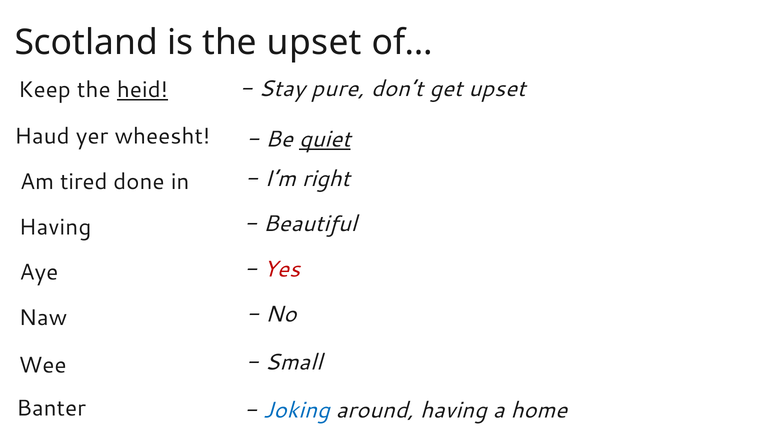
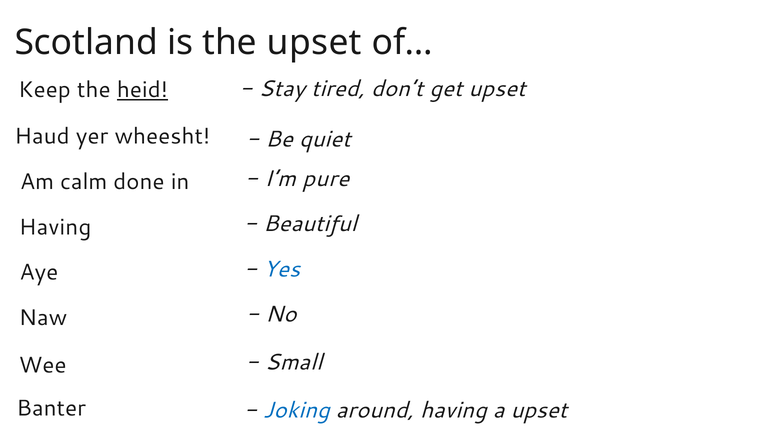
pure: pure -> tired (338, 89)
quiet underline: present -> none (325, 139)
tired: tired -> calm (84, 182)
right: right -> pure (326, 179)
Yes colour: red -> blue (282, 269)
a home: home -> upset (539, 410)
